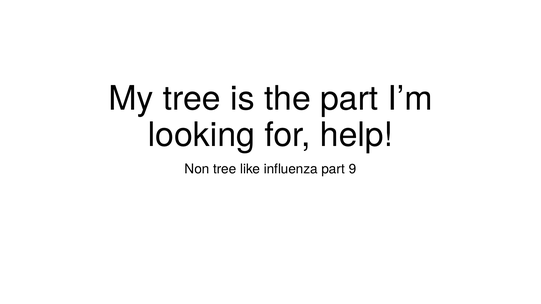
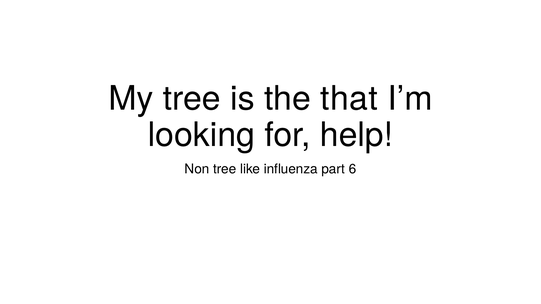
the part: part -> that (349, 99)
9: 9 -> 6 (353, 169)
